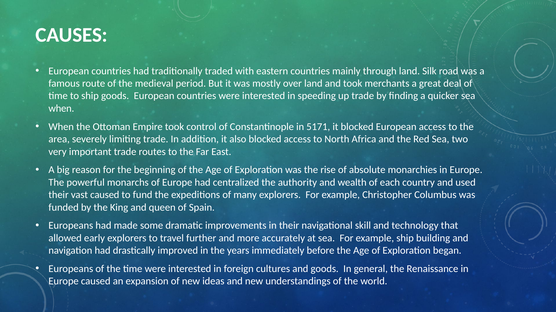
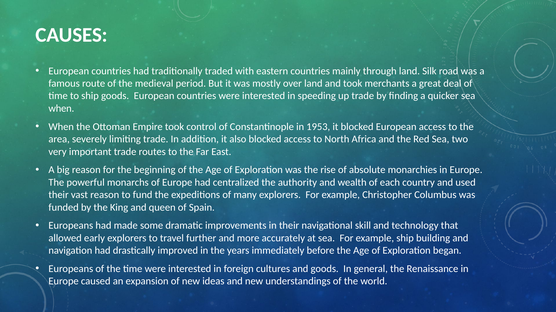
5171: 5171 -> 1953 (318, 127)
vast caused: caused -> reason (105, 195)
